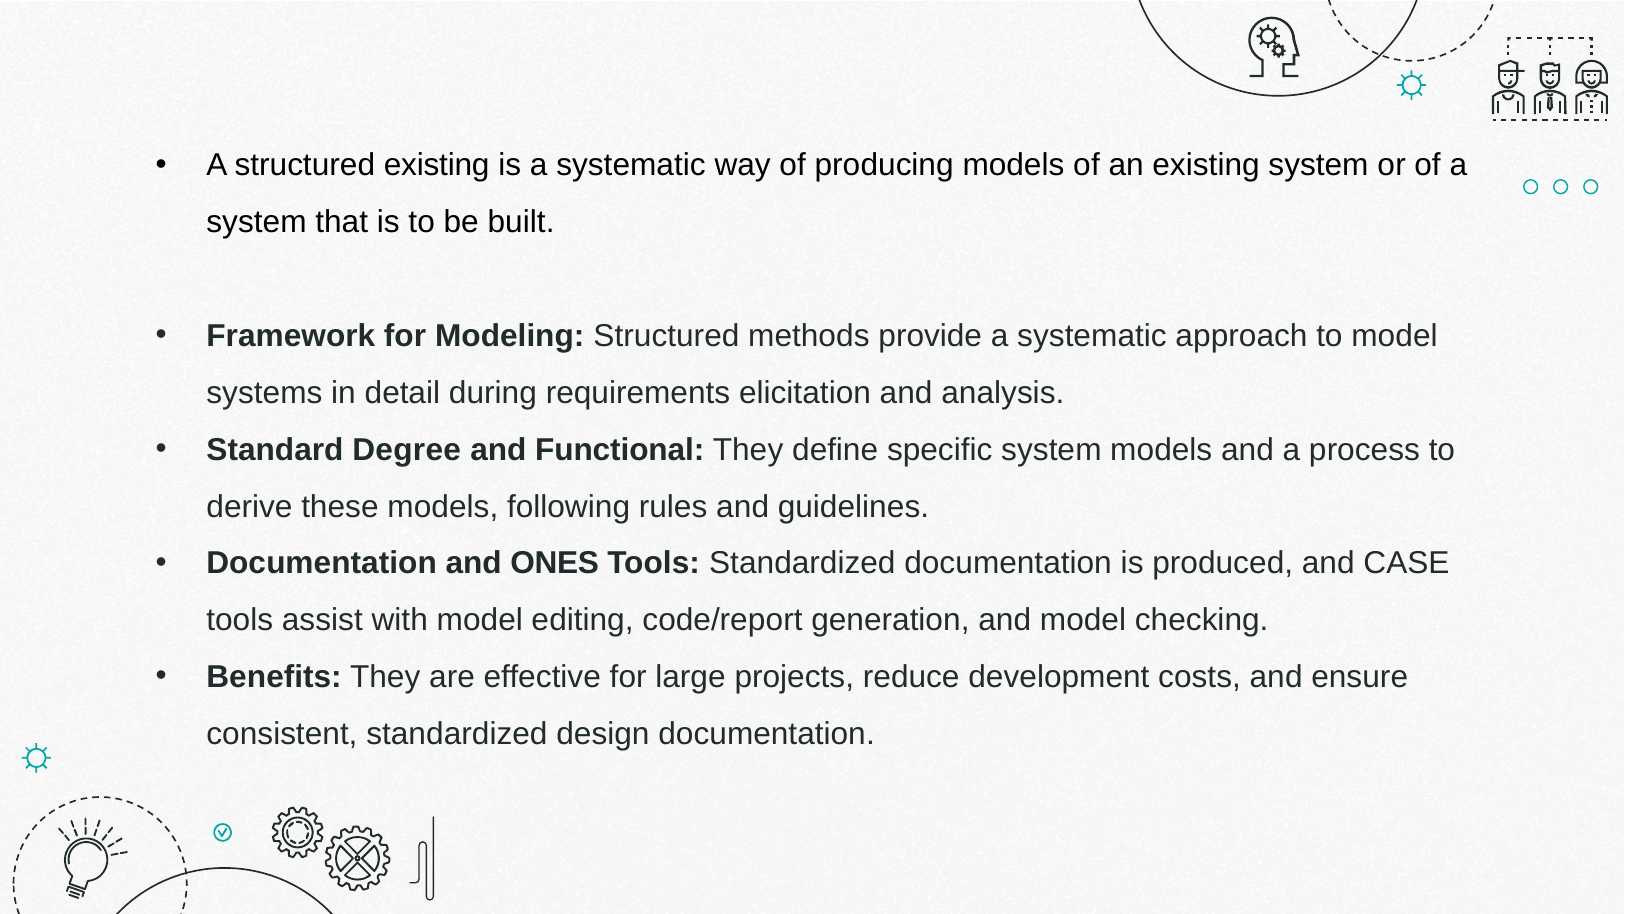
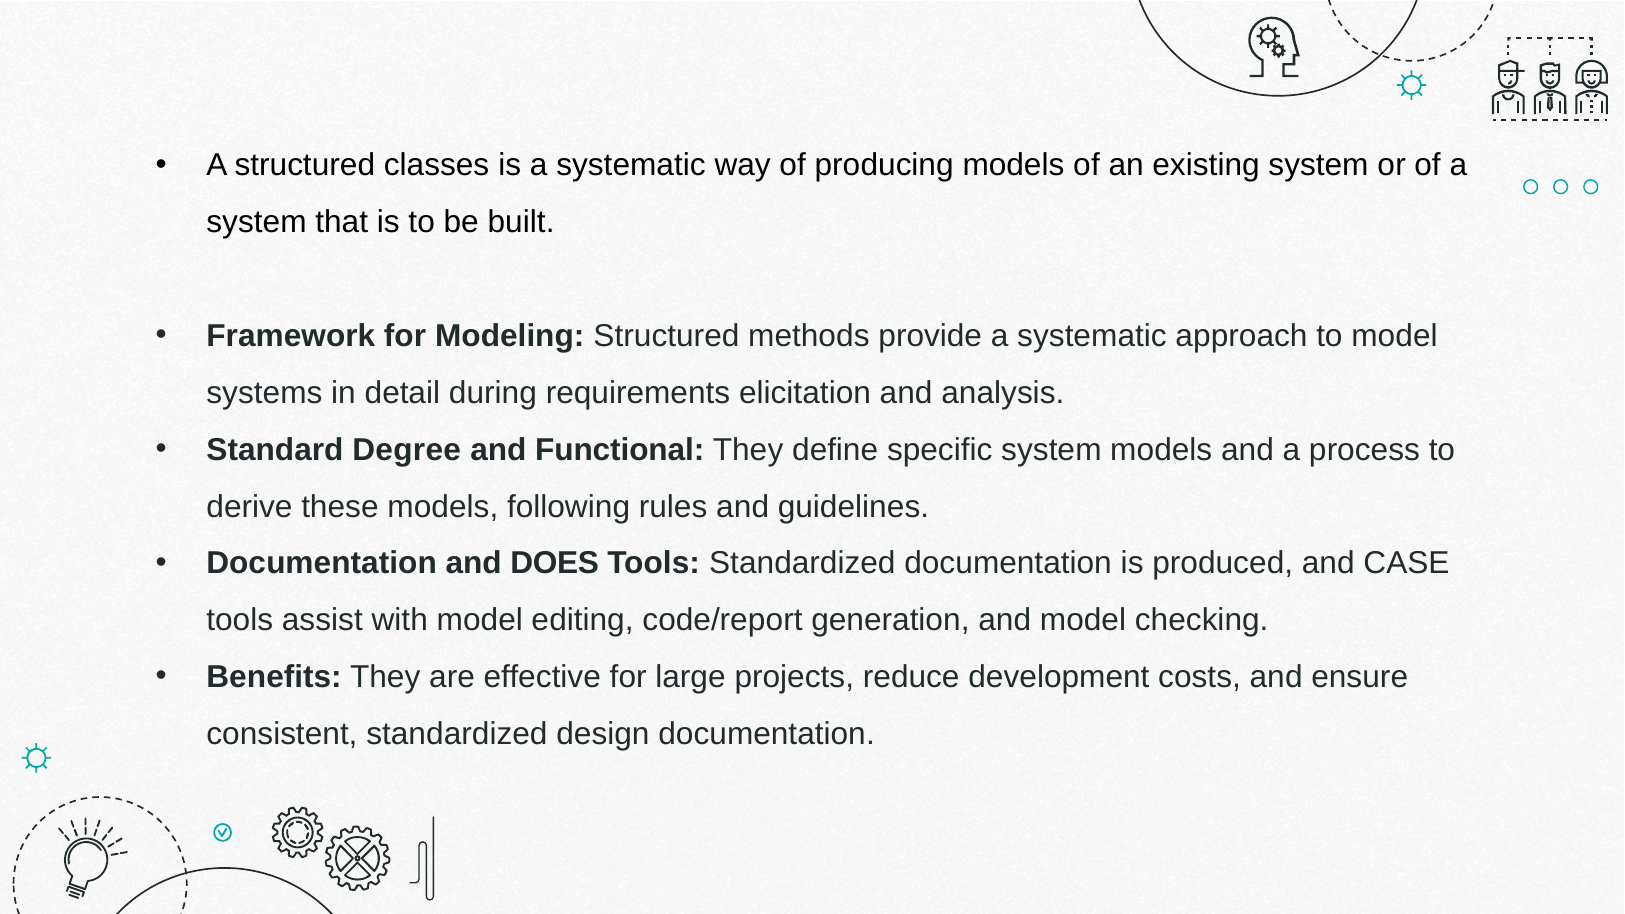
structured existing: existing -> classes (437, 165)
ONES: ONES -> DOES (555, 564)
